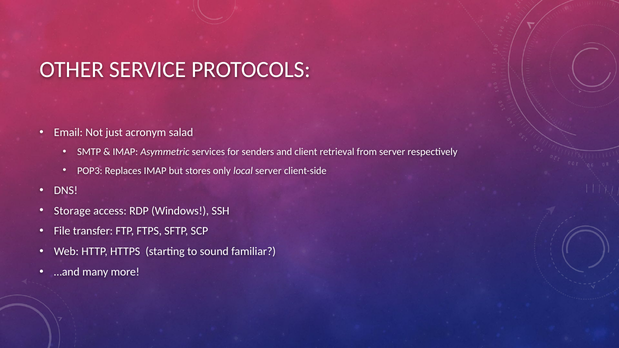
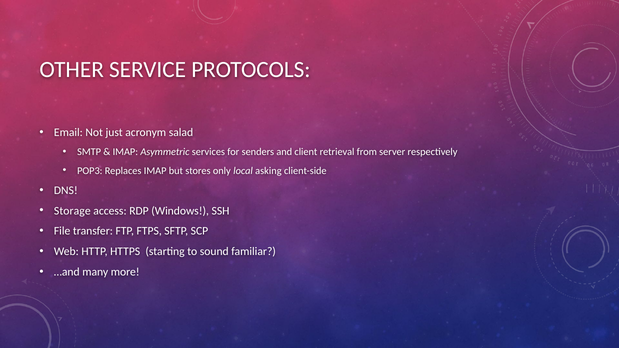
local server: server -> asking (268, 171)
